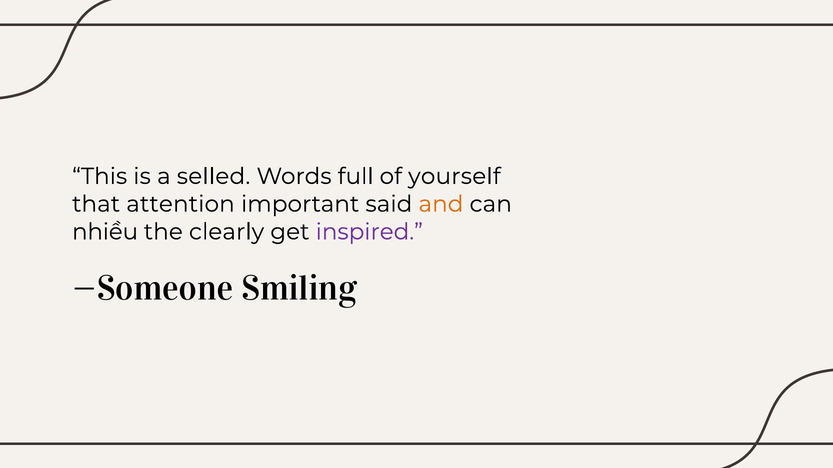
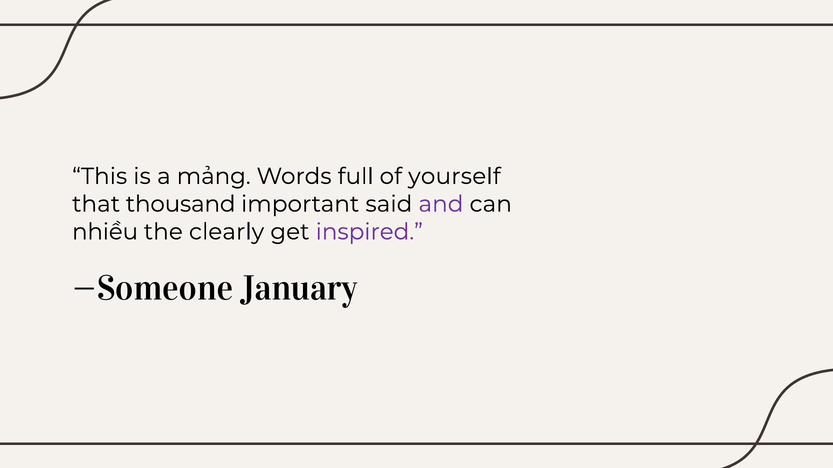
selled: selled -> mảng (214, 177)
attention: attention -> thousand (181, 204)
and colour: orange -> purple (441, 204)
Smiling: Smiling -> January (299, 289)
